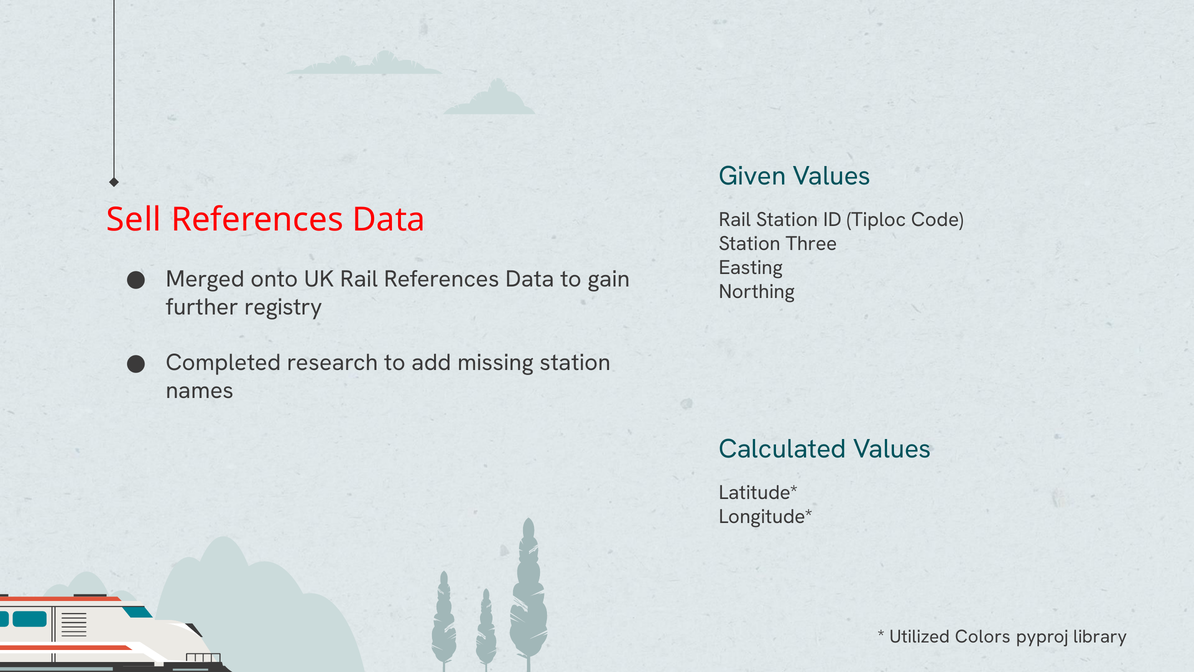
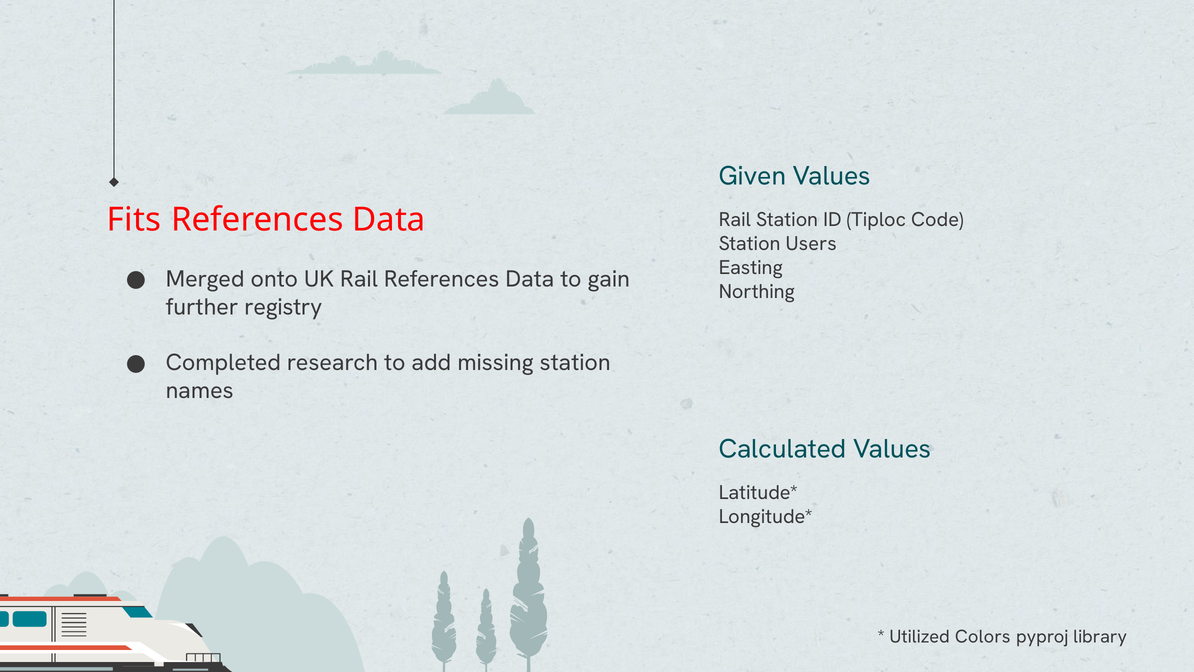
Sell: Sell -> Fits (134, 220)
Three: Three -> Users (811, 244)
